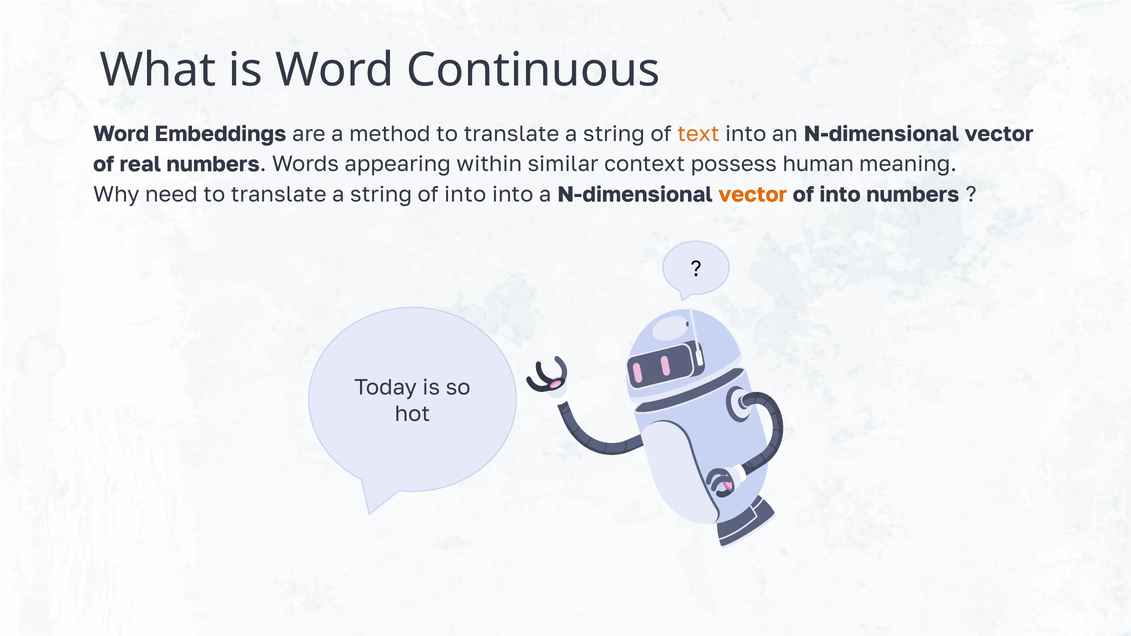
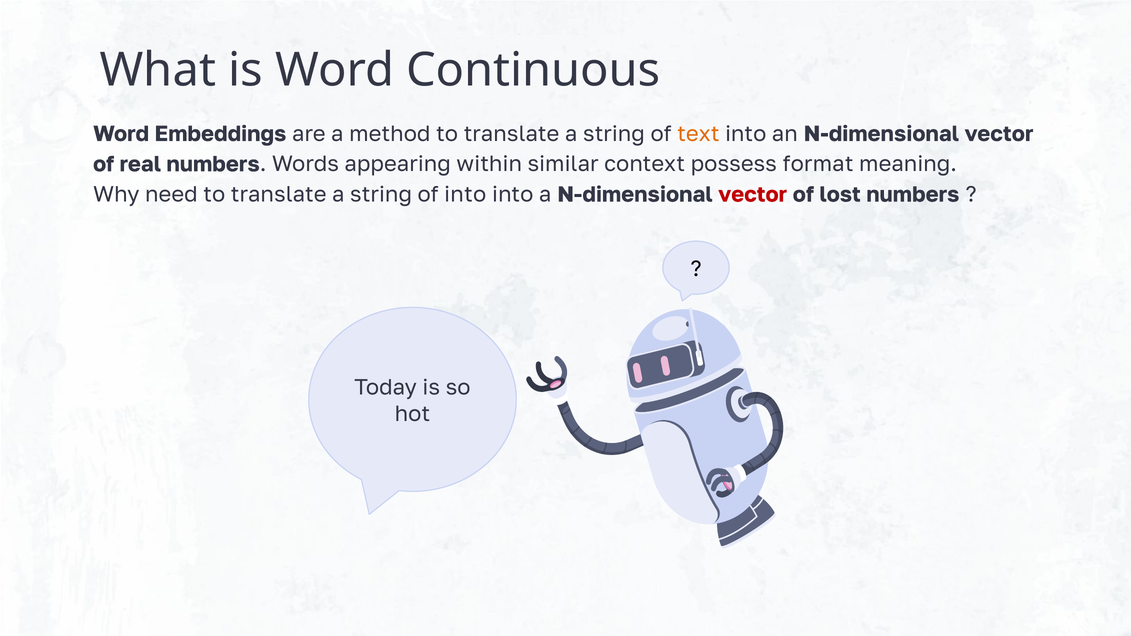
human: human -> format (818, 164)
vector colour: orange -> red (753, 194)
into: into -> lost (840, 194)
